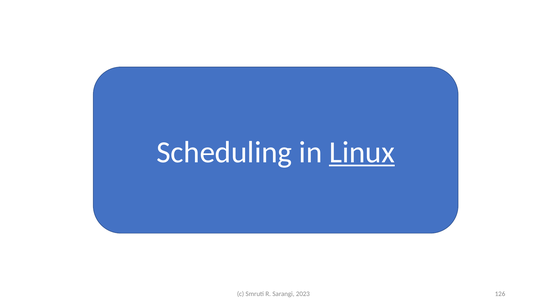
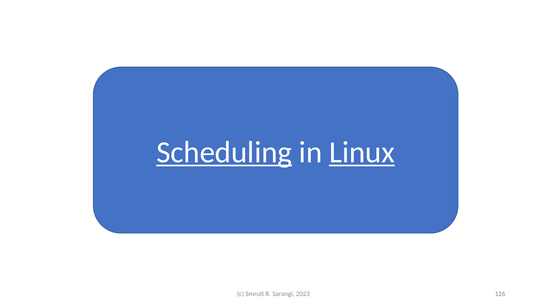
Scheduling underline: none -> present (224, 152)
